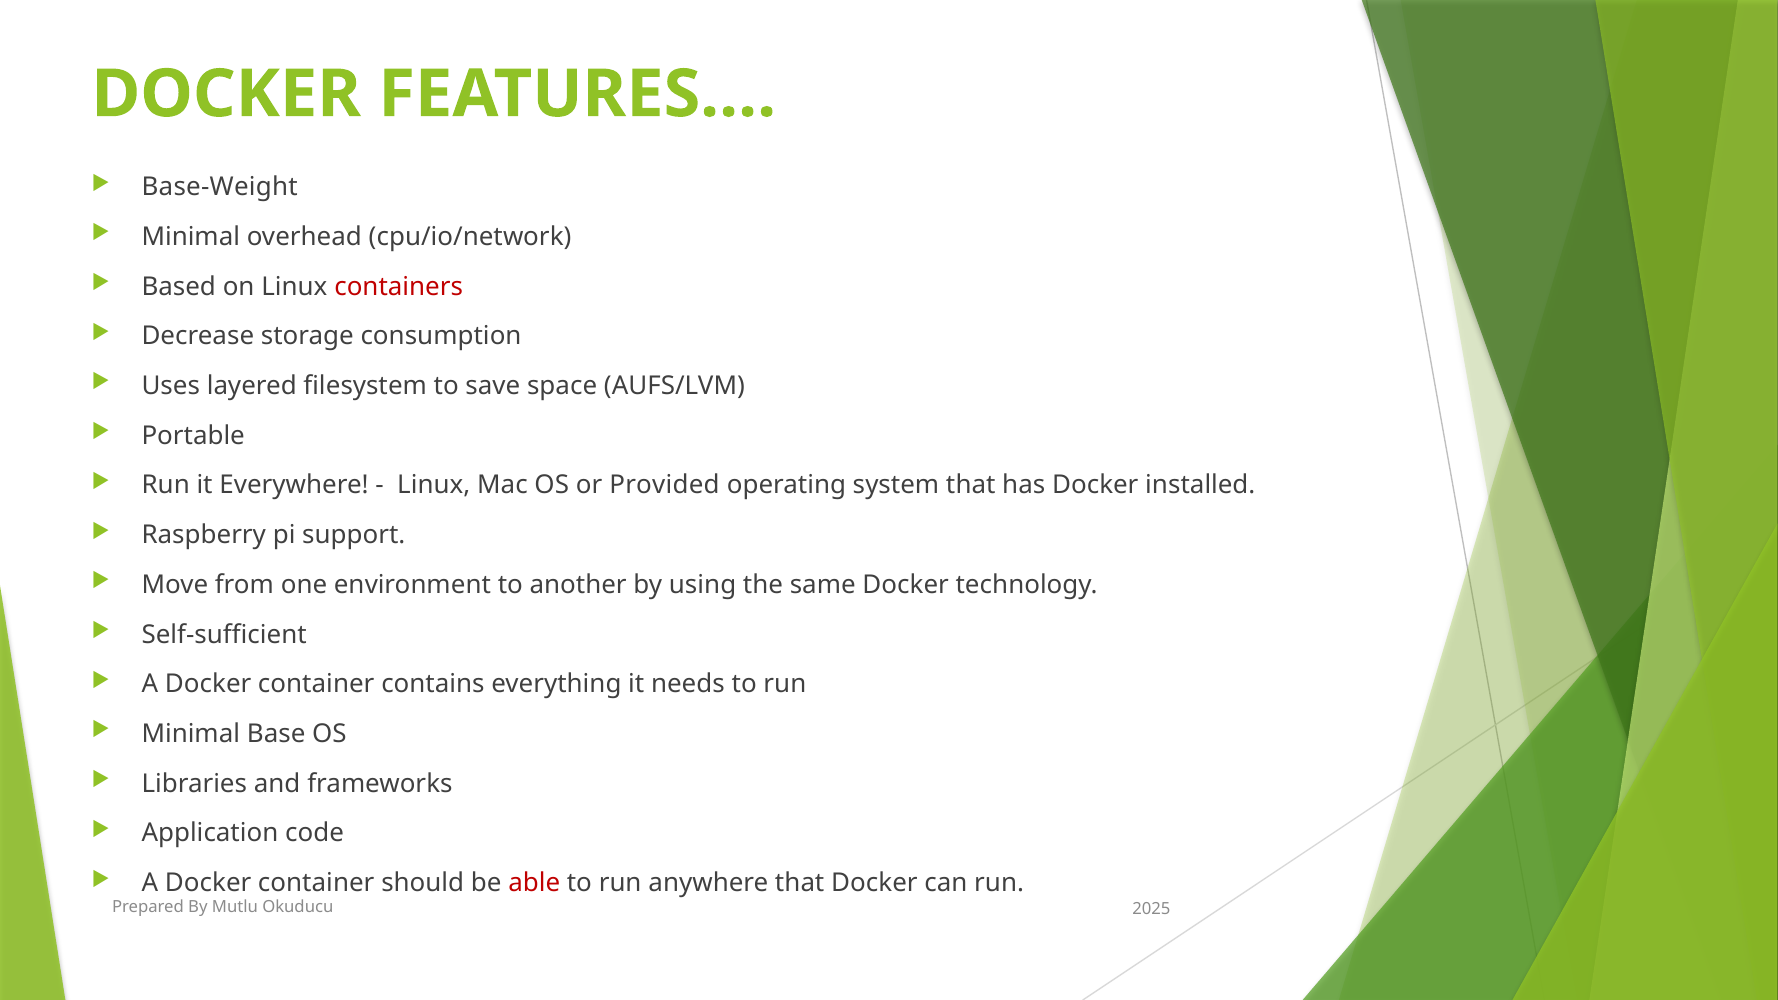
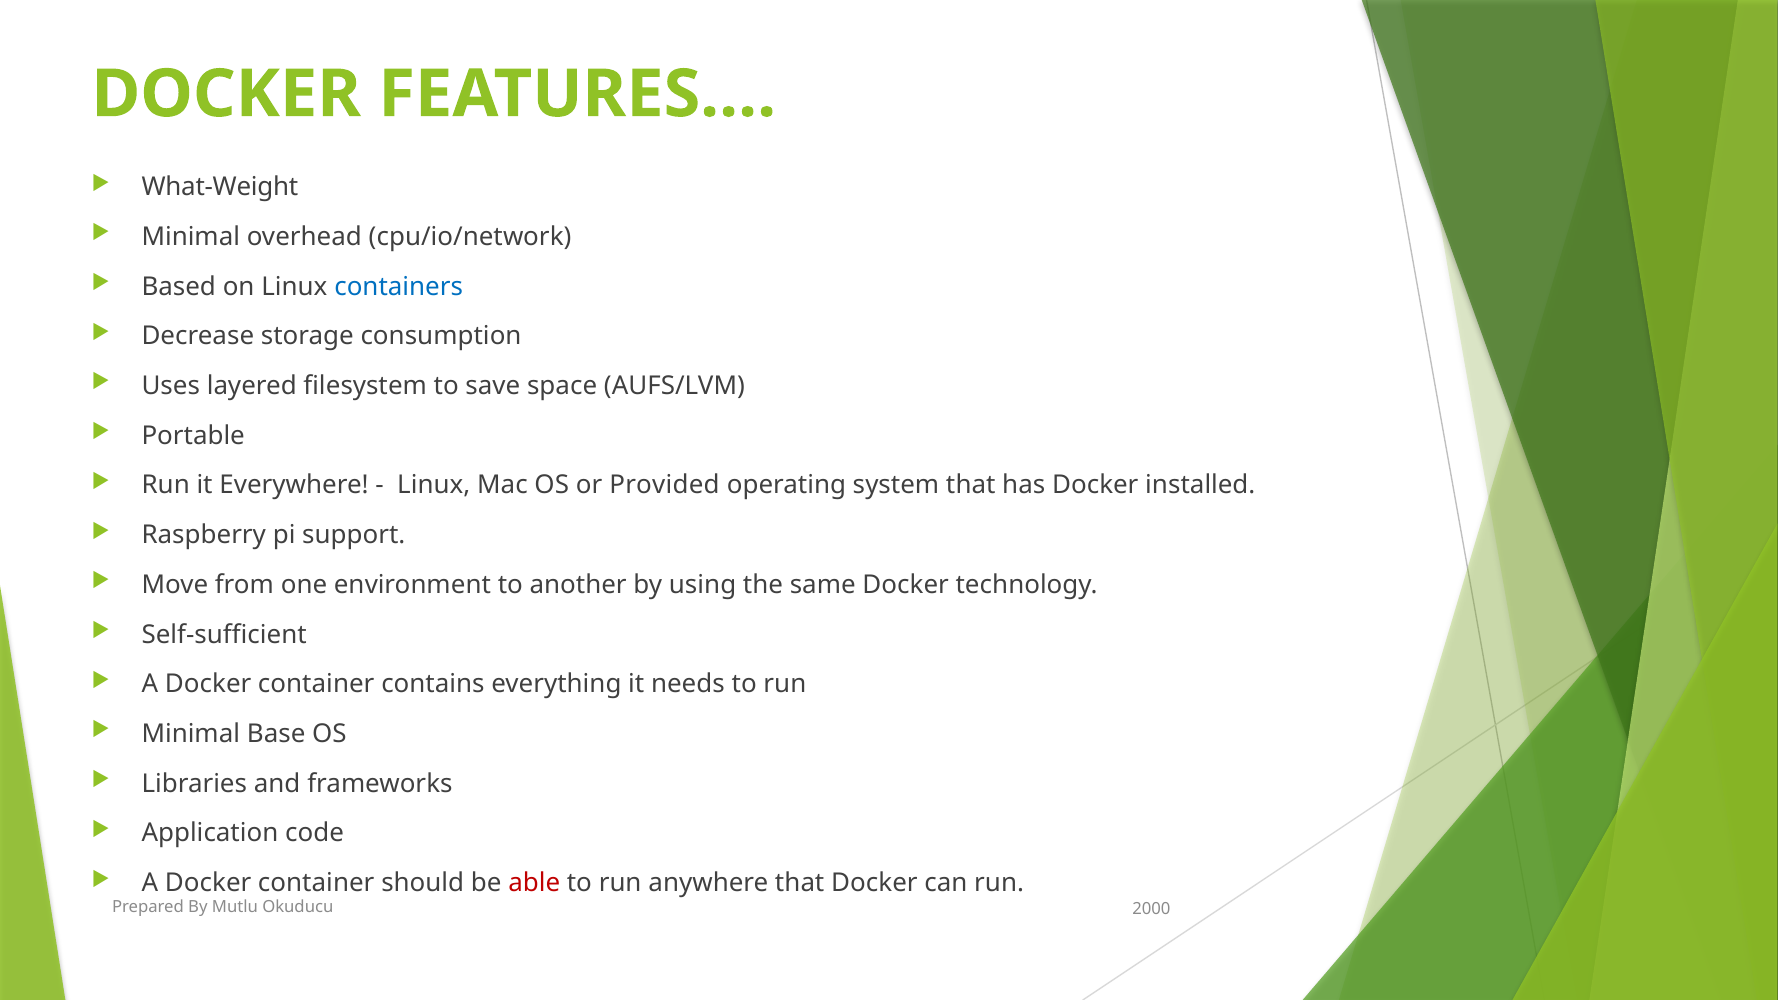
Base-Weight: Base-Weight -> What-Weight (220, 187)
containers colour: red -> blue (399, 287)
2025: 2025 -> 2000 (1151, 909)
